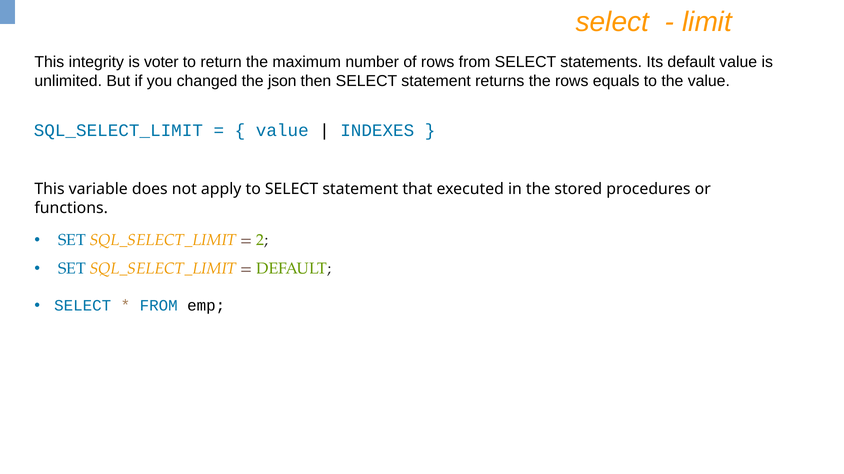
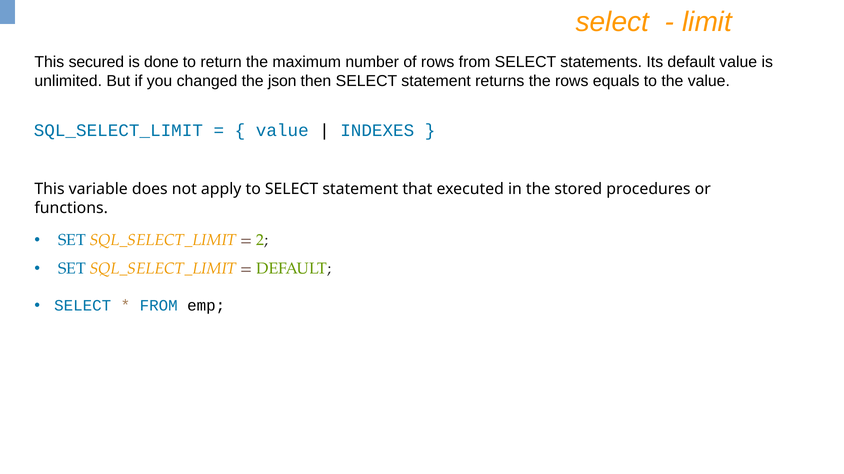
integrity: integrity -> secured (96, 62)
voter: voter -> done (161, 62)
